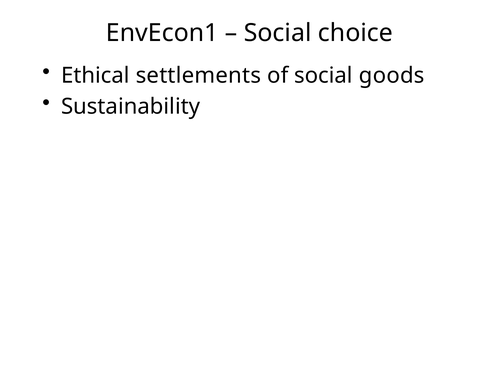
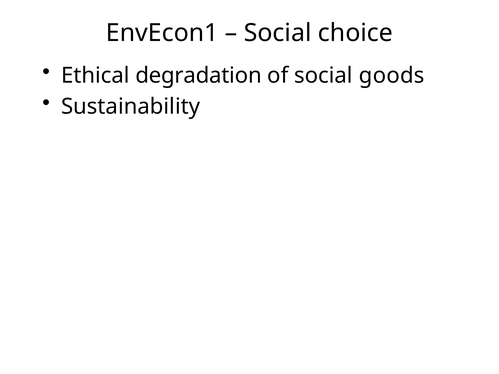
settlements: settlements -> degradation (199, 76)
